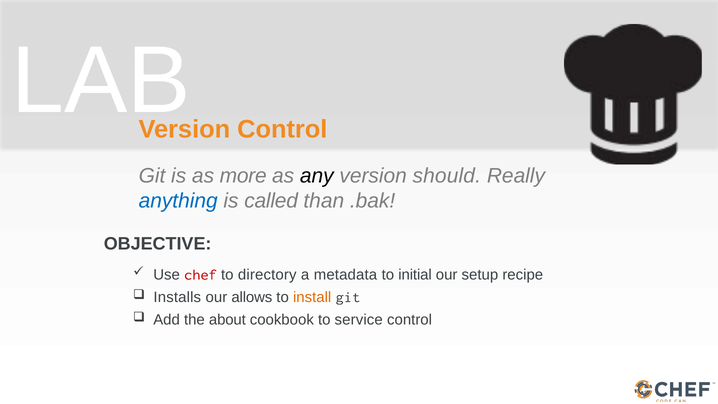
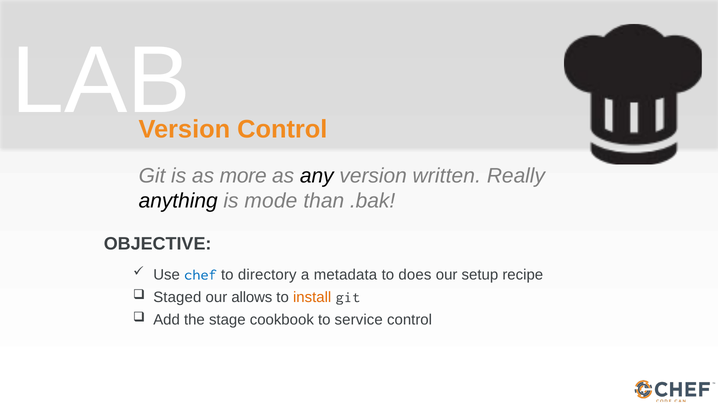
should: should -> written (447, 176)
anything colour: blue -> black (178, 201)
called: called -> mode (271, 201)
chef colour: red -> blue (200, 275)
initial: initial -> does (415, 275)
Installs: Installs -> Staged (177, 297)
about: about -> stage (227, 320)
